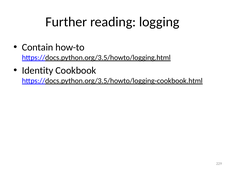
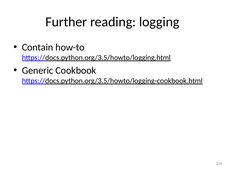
Identity: Identity -> Generic (38, 70)
